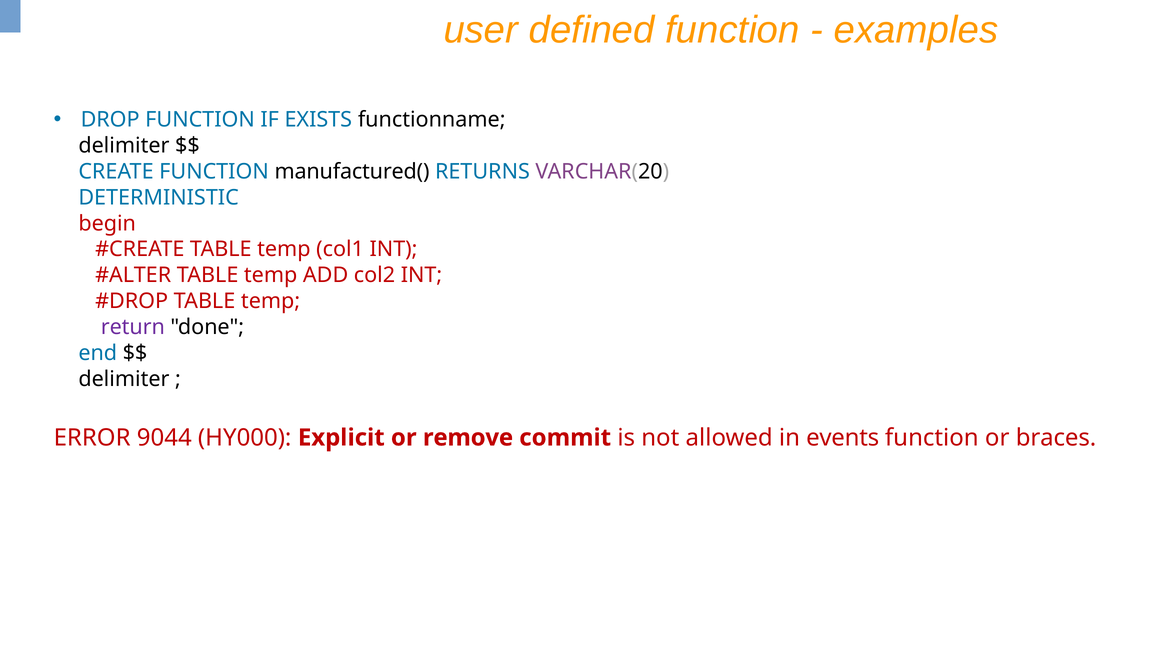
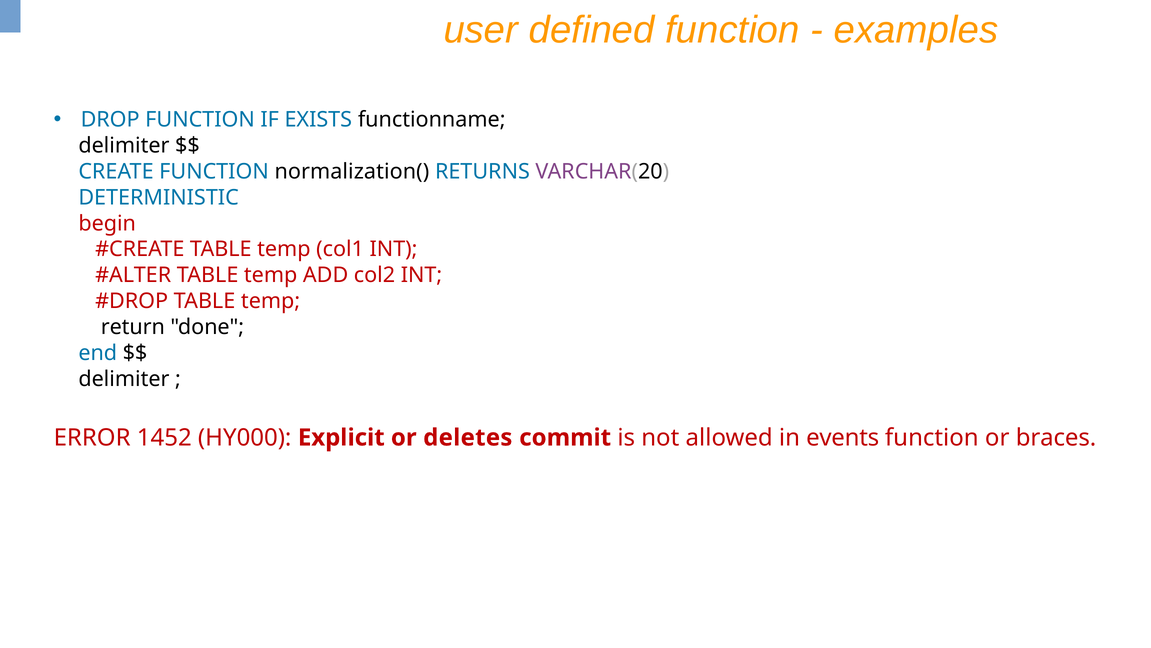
manufactured(: manufactured( -> normalization( (352, 171)
return colour: purple -> black (133, 327)
9044: 9044 -> 1452 (164, 437)
remove: remove -> deletes (468, 437)
